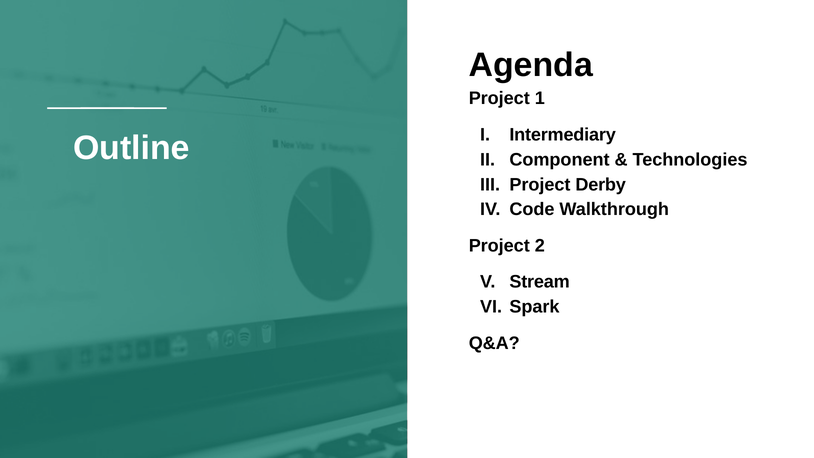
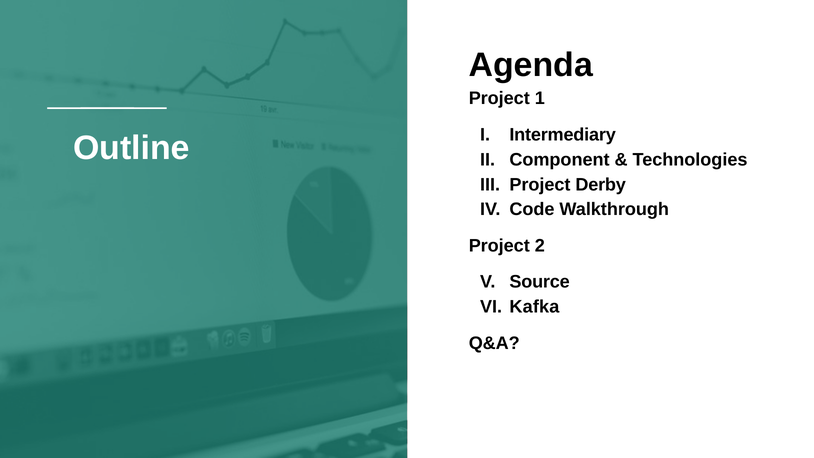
Stream: Stream -> Source (540, 282)
Spark: Spark -> Kafka (534, 307)
